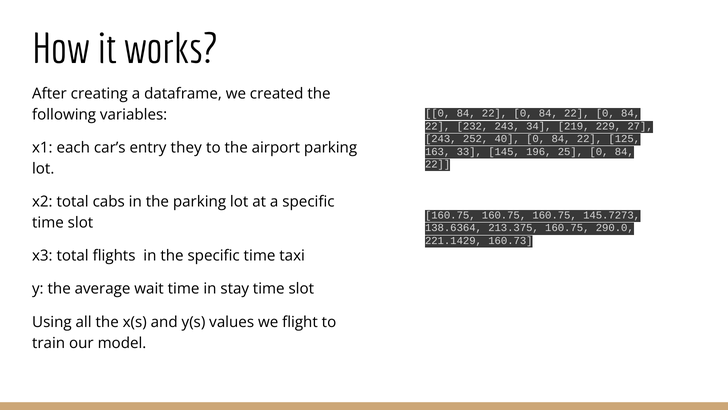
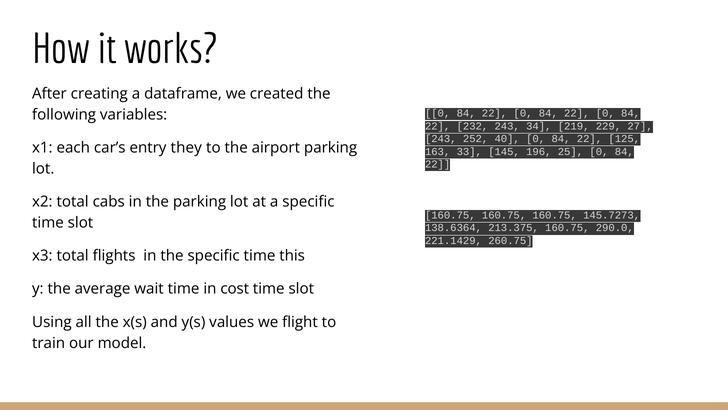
160.73: 160.73 -> 260.75 (510, 240)
taxi: taxi -> this (292, 256)
stay: stay -> cost (235, 289)
